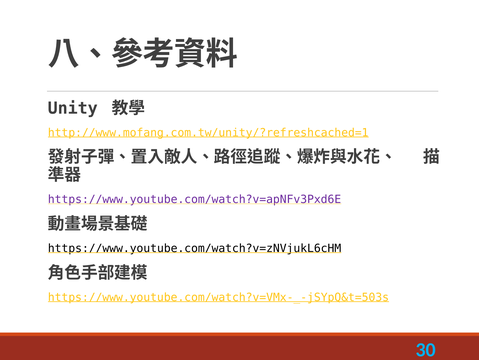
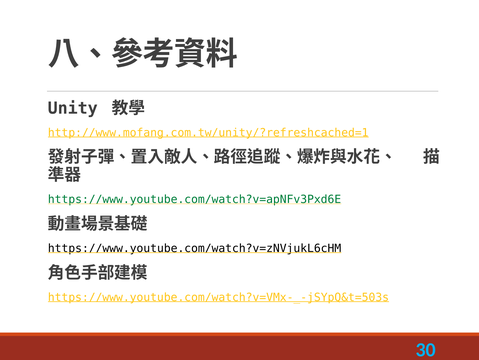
https://www.youtube.com/watch?v=apNFv3Pxd6E colour: purple -> green (195, 199)
